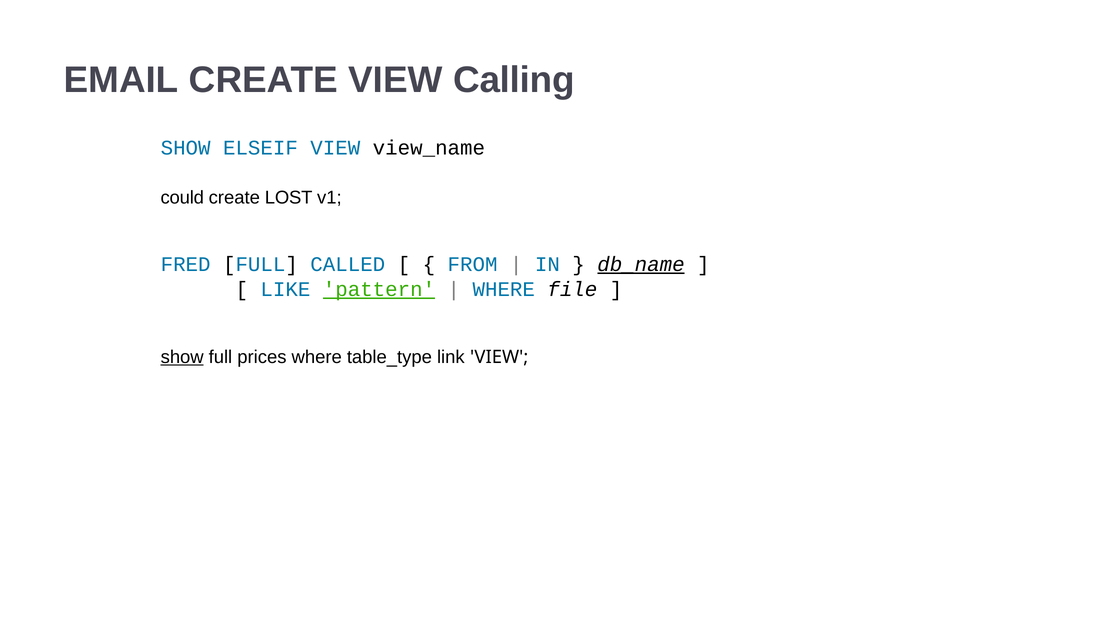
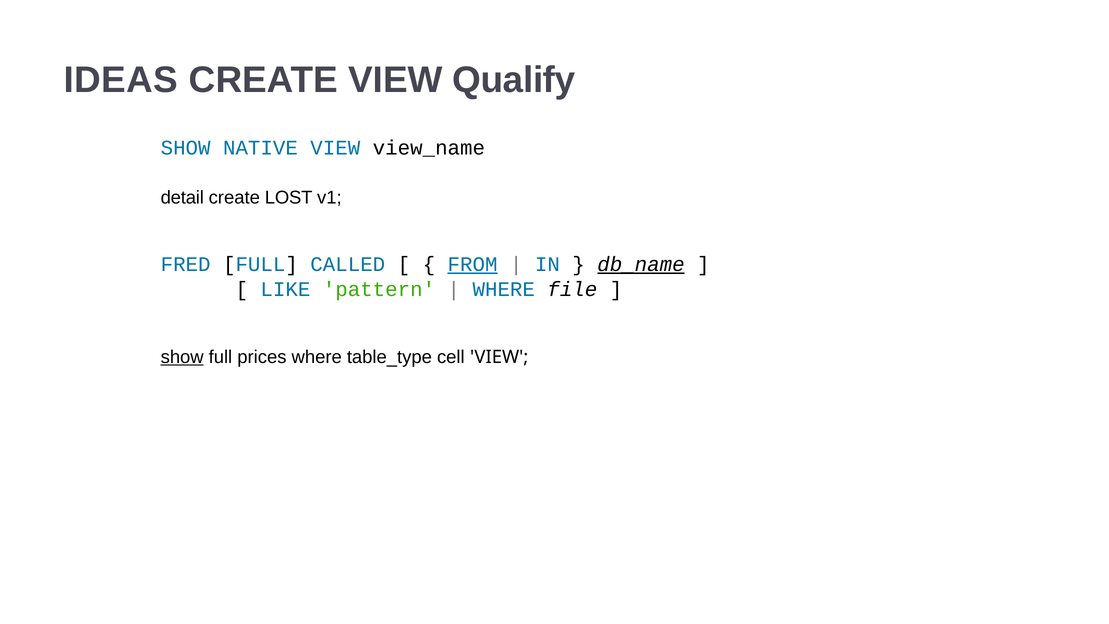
EMAIL: EMAIL -> IDEAS (121, 80)
Calling: Calling -> Qualify (514, 80)
ELSEIF: ELSEIF -> NATIVE (260, 148)
could: could -> detail (182, 198)
FROM underline: none -> present (473, 264)
pattern underline: present -> none (379, 289)
link: link -> cell (451, 357)
